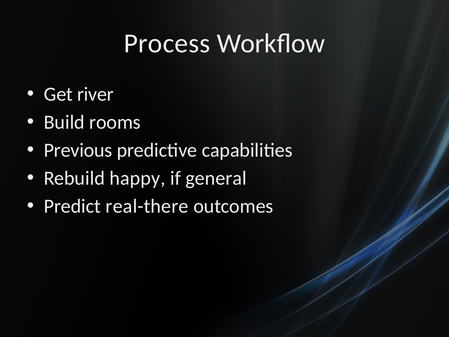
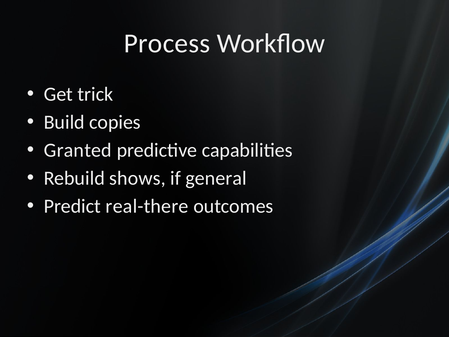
river: river -> trick (95, 94)
rooms: rooms -> copies (115, 122)
Previous: Previous -> Granted (78, 150)
happy: happy -> shows (137, 178)
